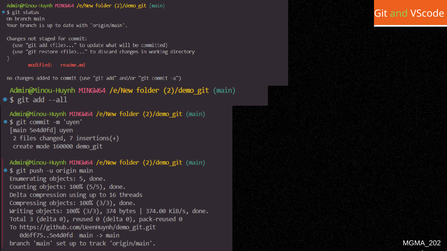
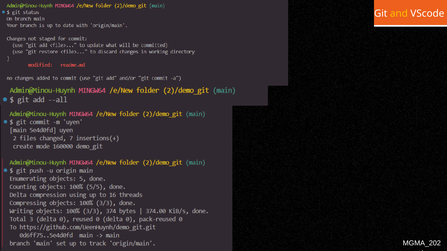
and colour: light green -> yellow (399, 14)
